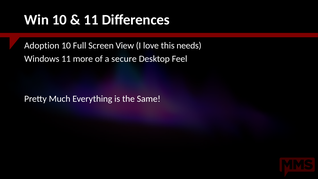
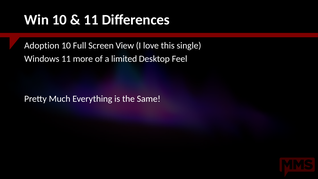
needs: needs -> single (189, 45)
secure: secure -> limited (124, 59)
